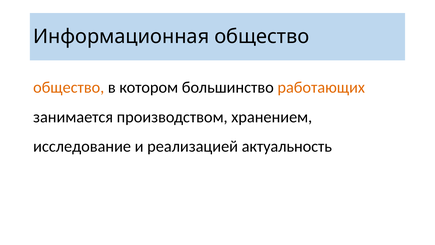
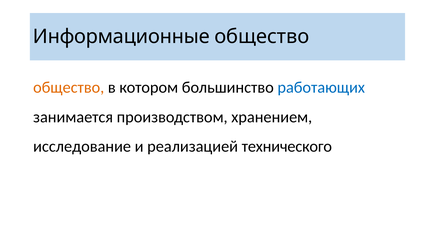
Информационная: Информационная -> Информационные (121, 37)
работающих colour: orange -> blue (321, 87)
актуальность: актуальность -> технического (287, 146)
